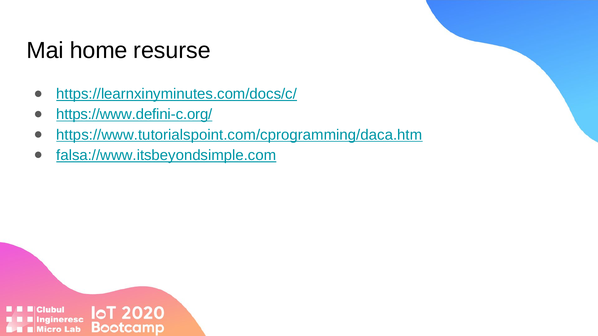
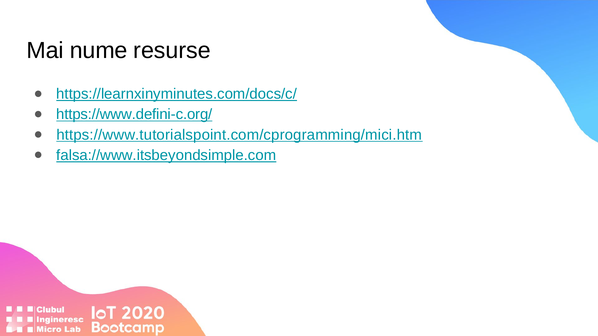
home: home -> nume (99, 51)
https://www.tutorialspoint.com/cprogramming/daca.htm: https://www.tutorialspoint.com/cprogramming/daca.htm -> https://www.tutorialspoint.com/cprogramming/mici.htm (239, 135)
